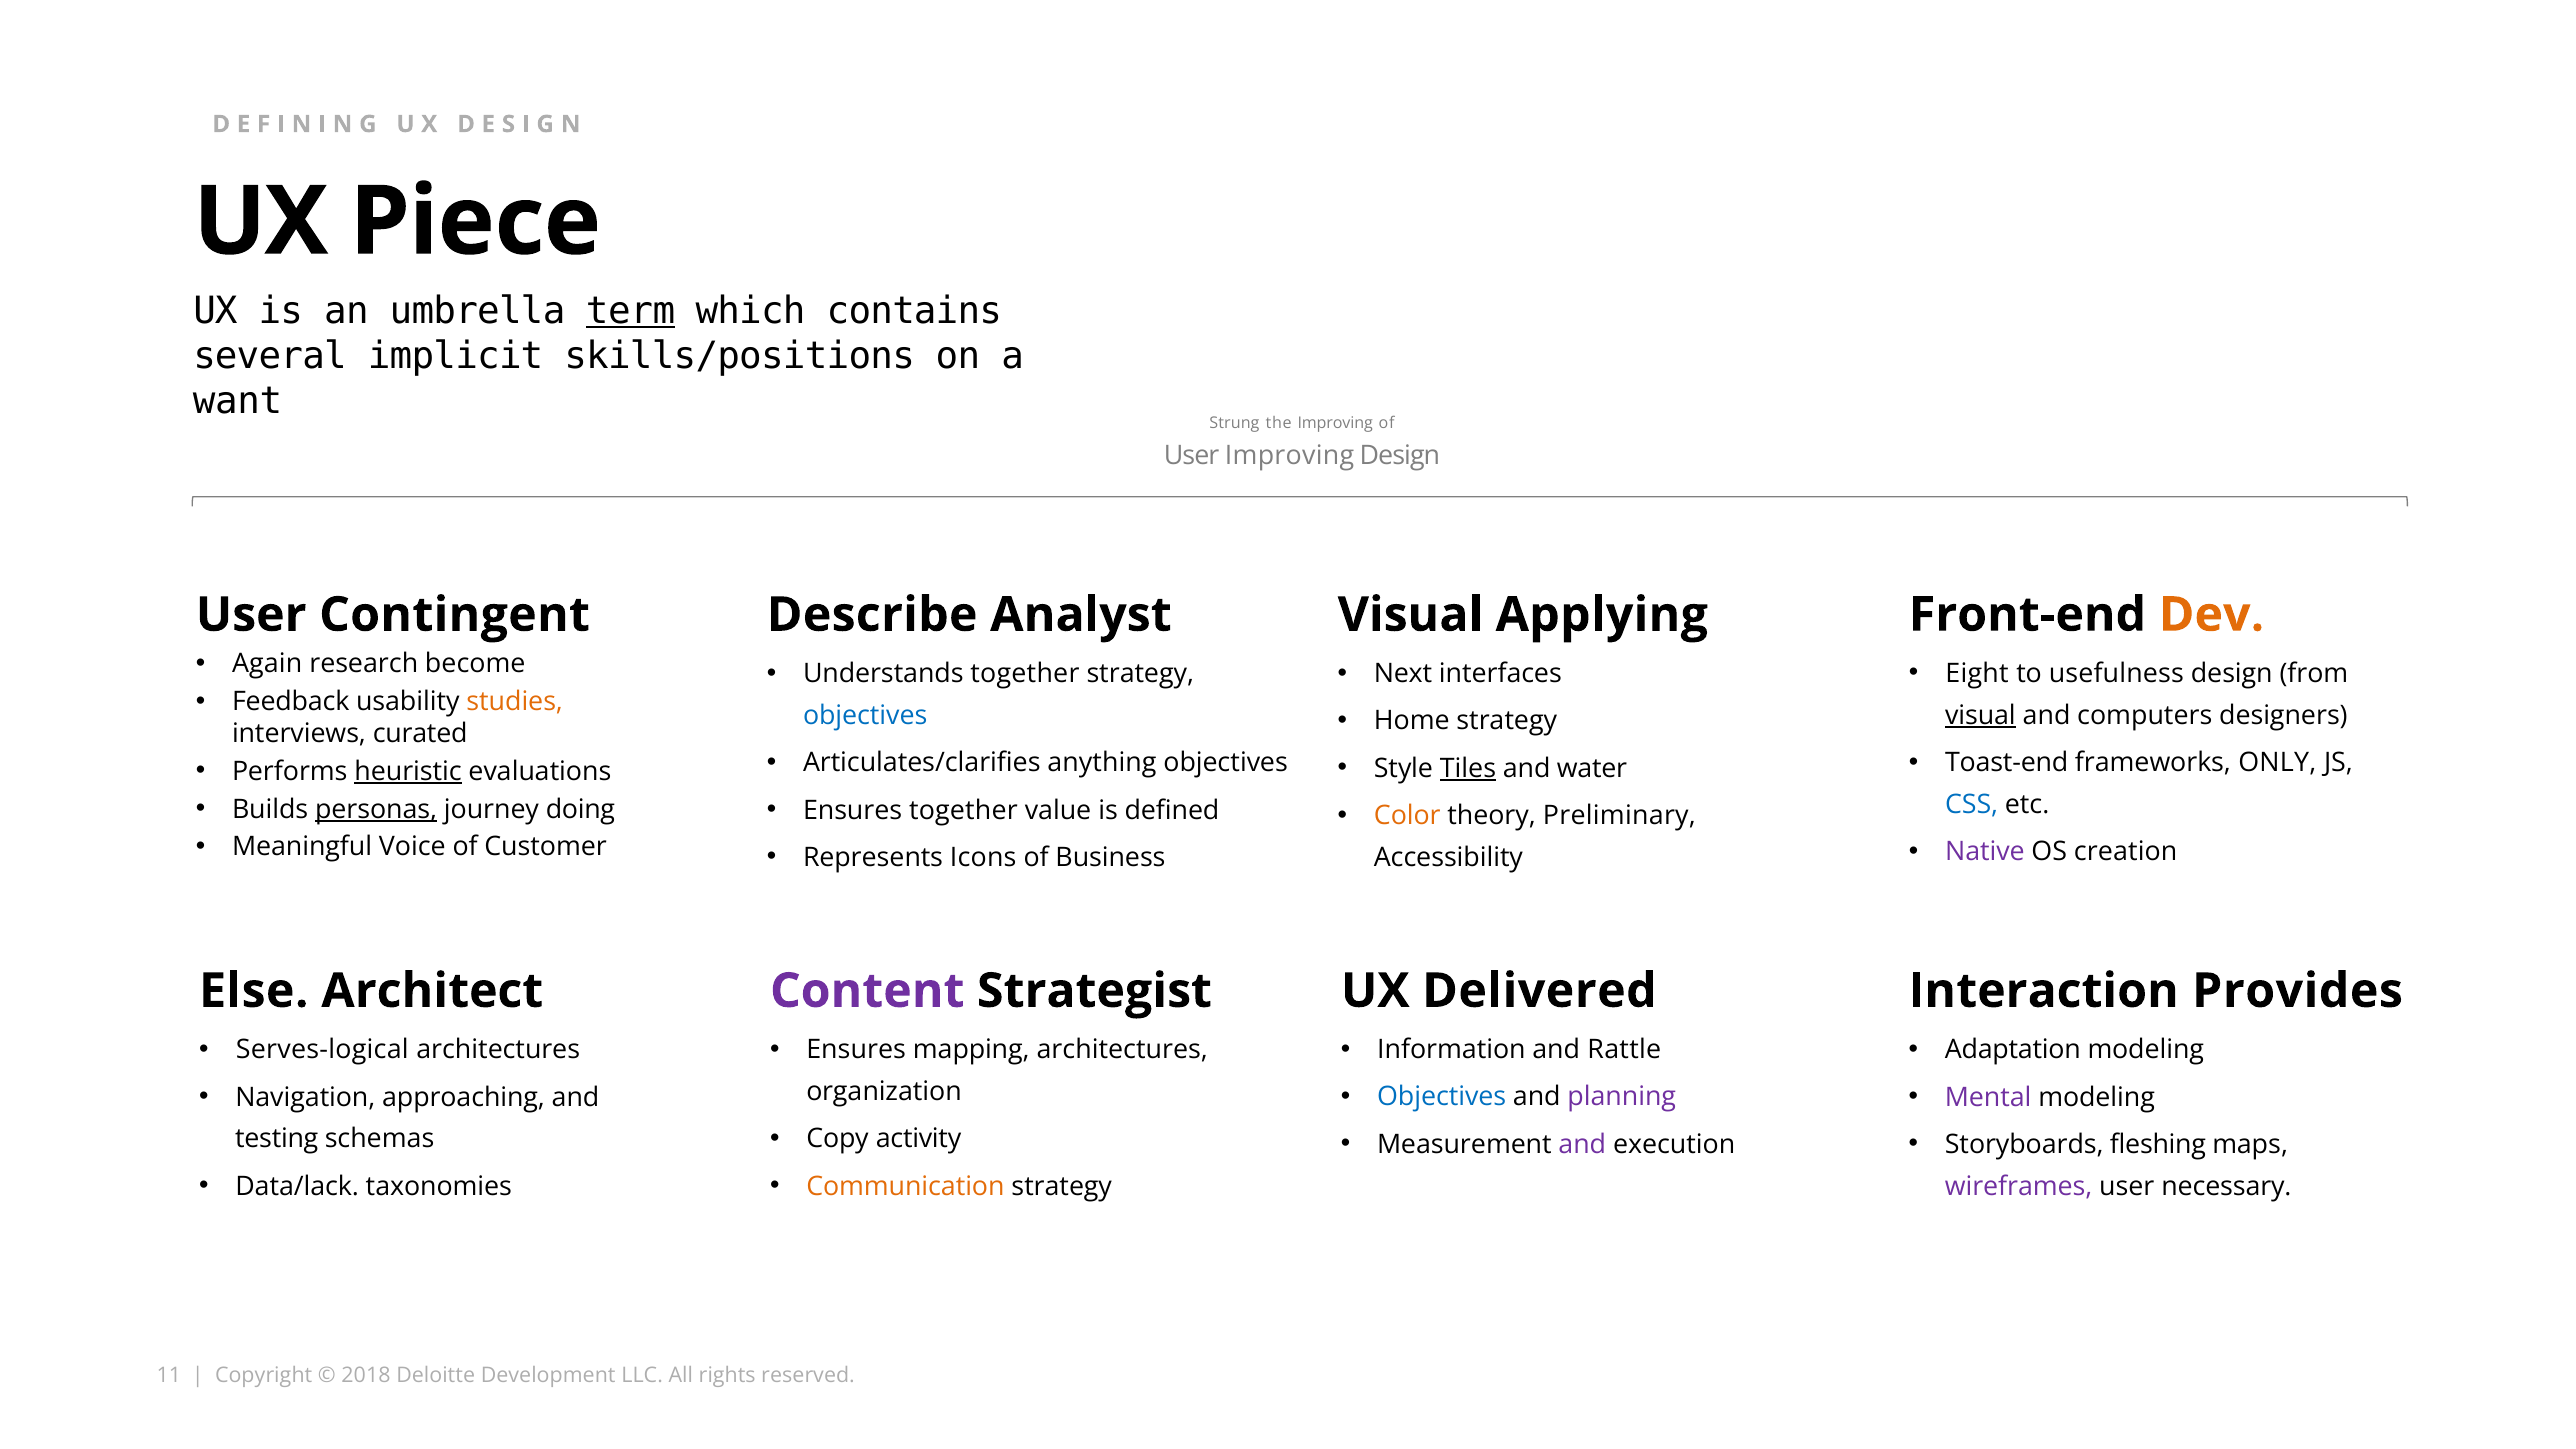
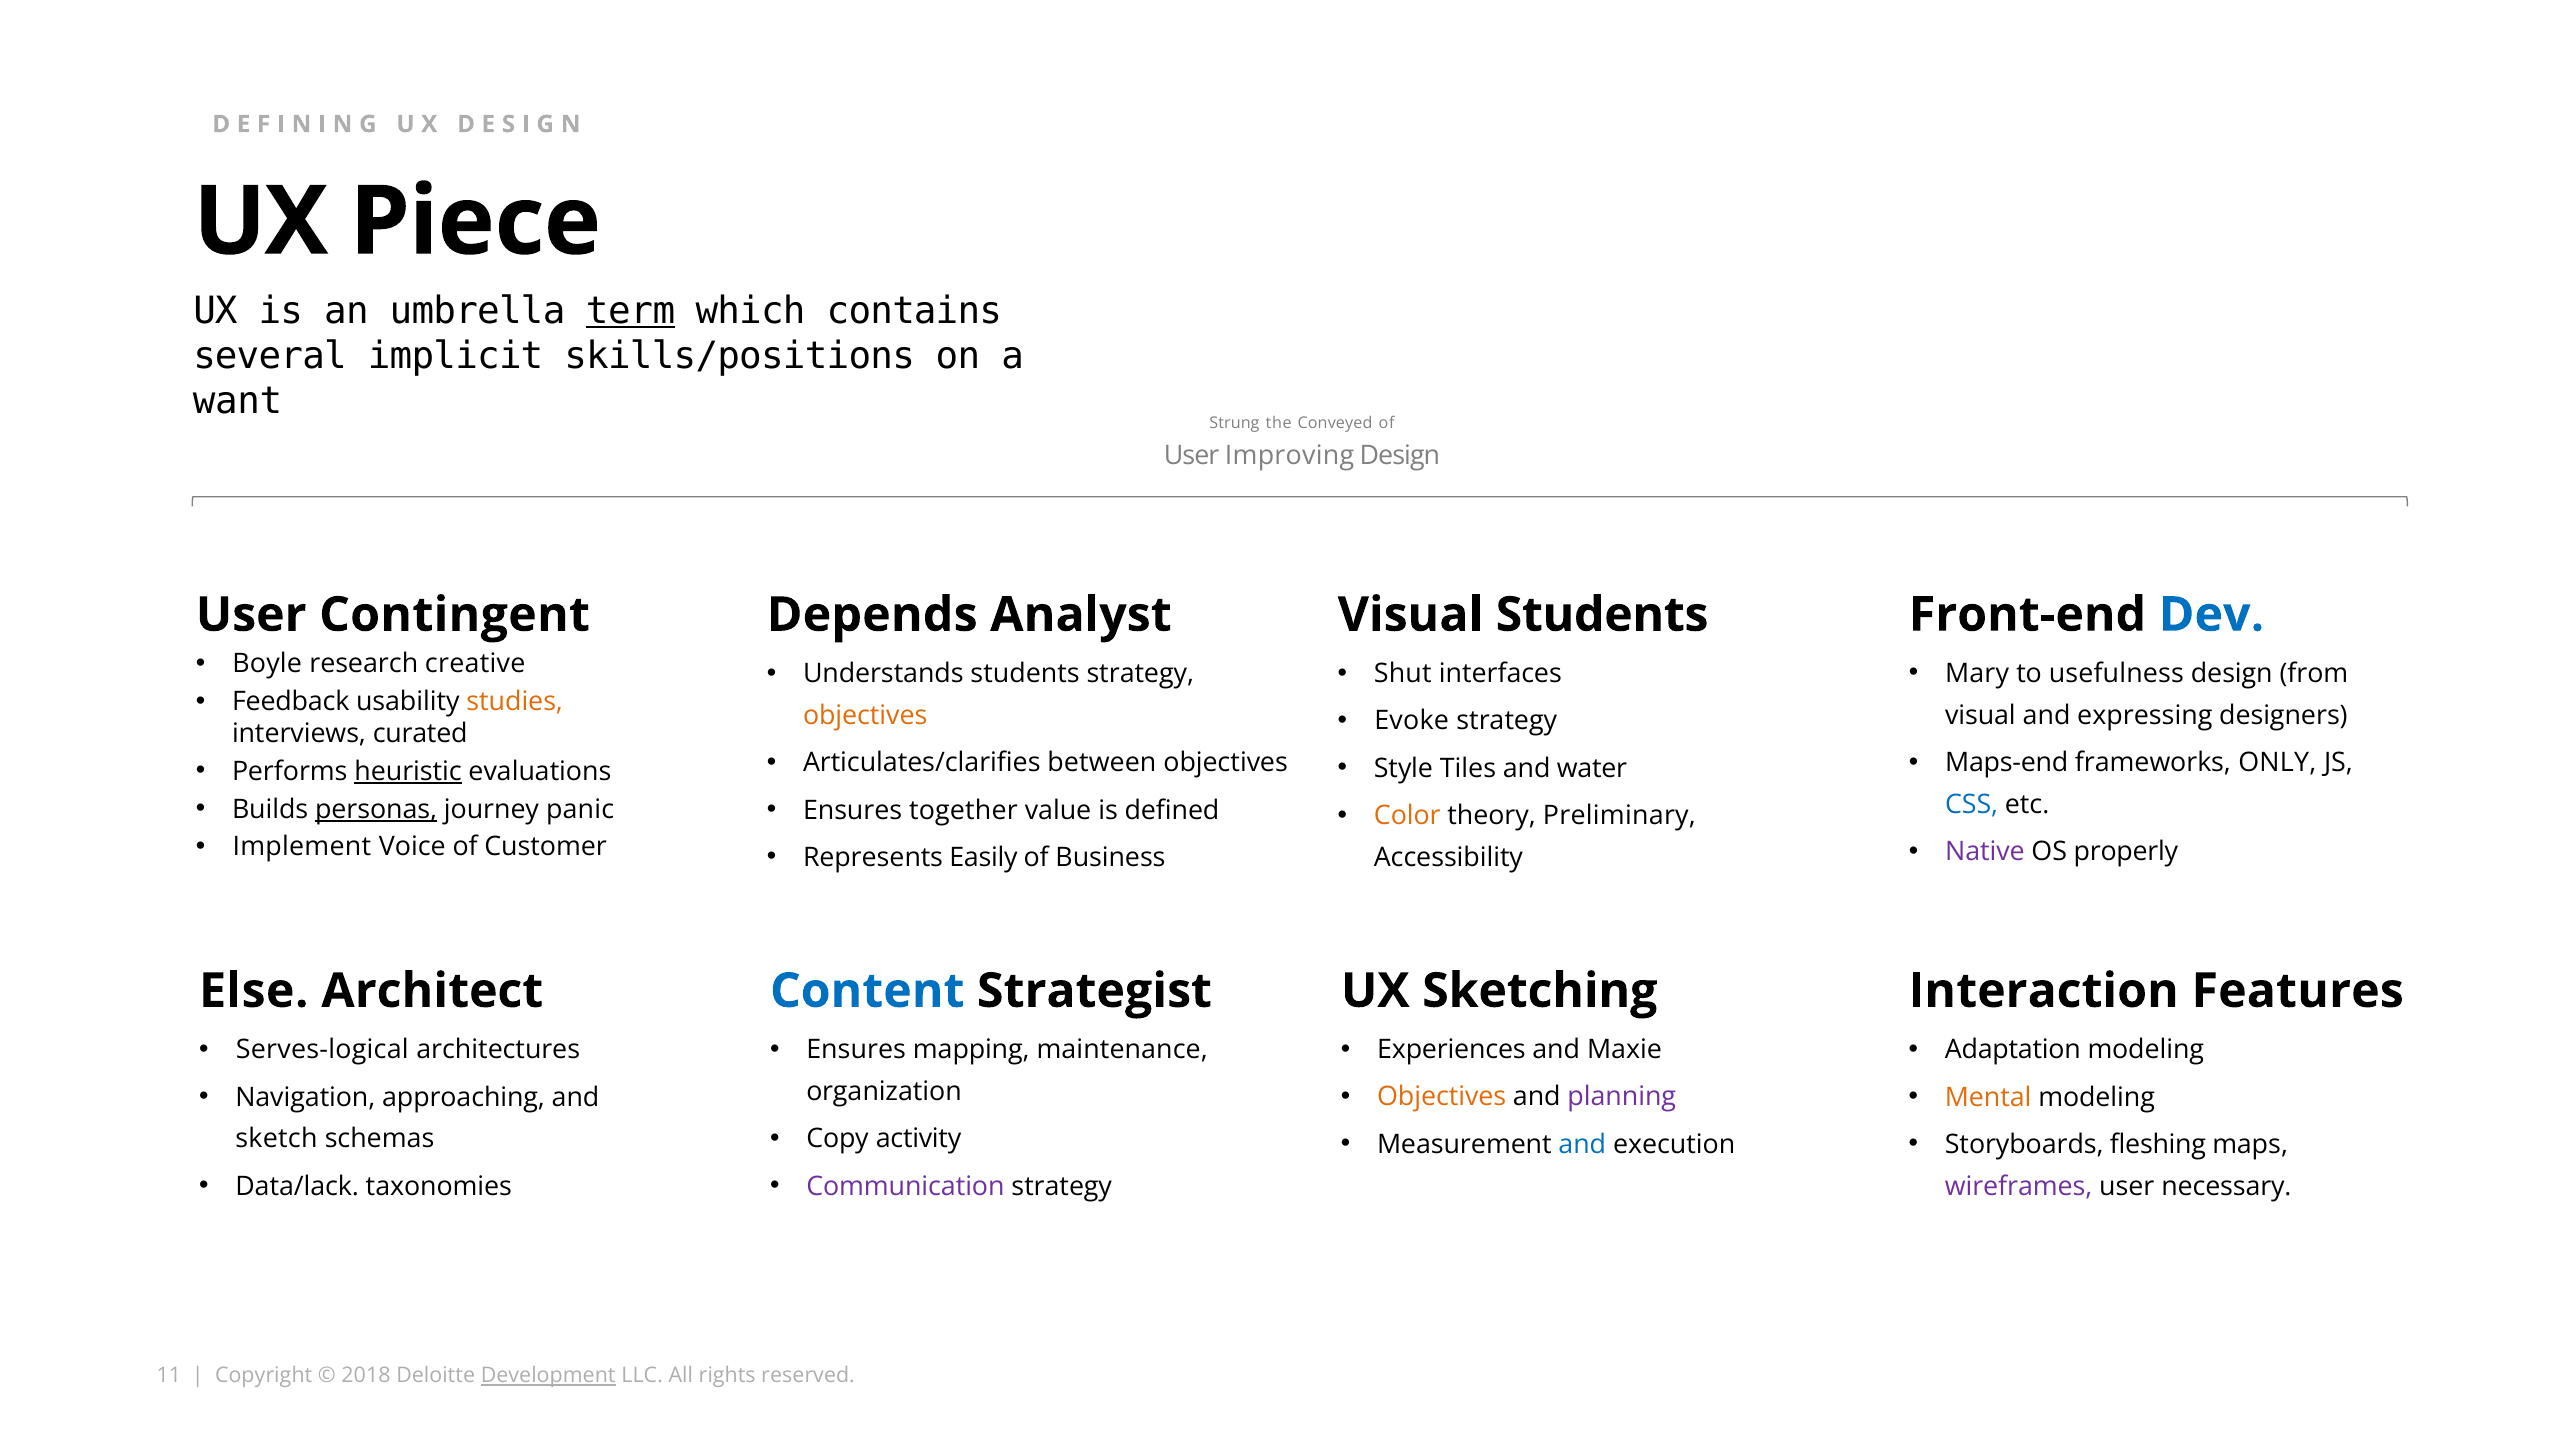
the Improving: Improving -> Conveyed (1335, 424)
Dev colour: orange -> blue (2212, 615)
Describe: Describe -> Depends (872, 615)
Visual Applying: Applying -> Students (1602, 615)
Again: Again -> Boyle (267, 664)
become: become -> creative (475, 664)
Understands together: together -> students (1025, 674)
Next: Next -> Shut (1403, 674)
Eight: Eight -> Mary (1977, 674)
visual underline: present -> none (1980, 716)
computers: computers -> expressing (2145, 716)
objectives colour: blue -> orange (865, 716)
Home: Home -> Evoke (1412, 721)
Toast-end: Toast-end -> Maps-end (2007, 763)
anything: anything -> between (1102, 763)
Tiles underline: present -> none (1468, 768)
doing: doing -> panic (580, 809)
Meaningful: Meaningful -> Implement (302, 847)
creation: creation -> properly (2126, 852)
Icons: Icons -> Easily (983, 858)
Content colour: purple -> blue (867, 991)
Delivered: Delivered -> Sketching (1540, 991)
Provides: Provides -> Features (2298, 991)
mapping architectures: architectures -> maintenance (1122, 1050)
Information: Information -> Experiences (1451, 1050)
Rattle: Rattle -> Maxie (1624, 1050)
Objectives colour: blue -> orange (1442, 1097)
Mental colour: purple -> orange (1988, 1097)
testing: testing -> sketch (276, 1139)
and colour: purple -> blue (1582, 1144)
Communication colour: orange -> purple (905, 1186)
Development underline: none -> present (548, 1376)
